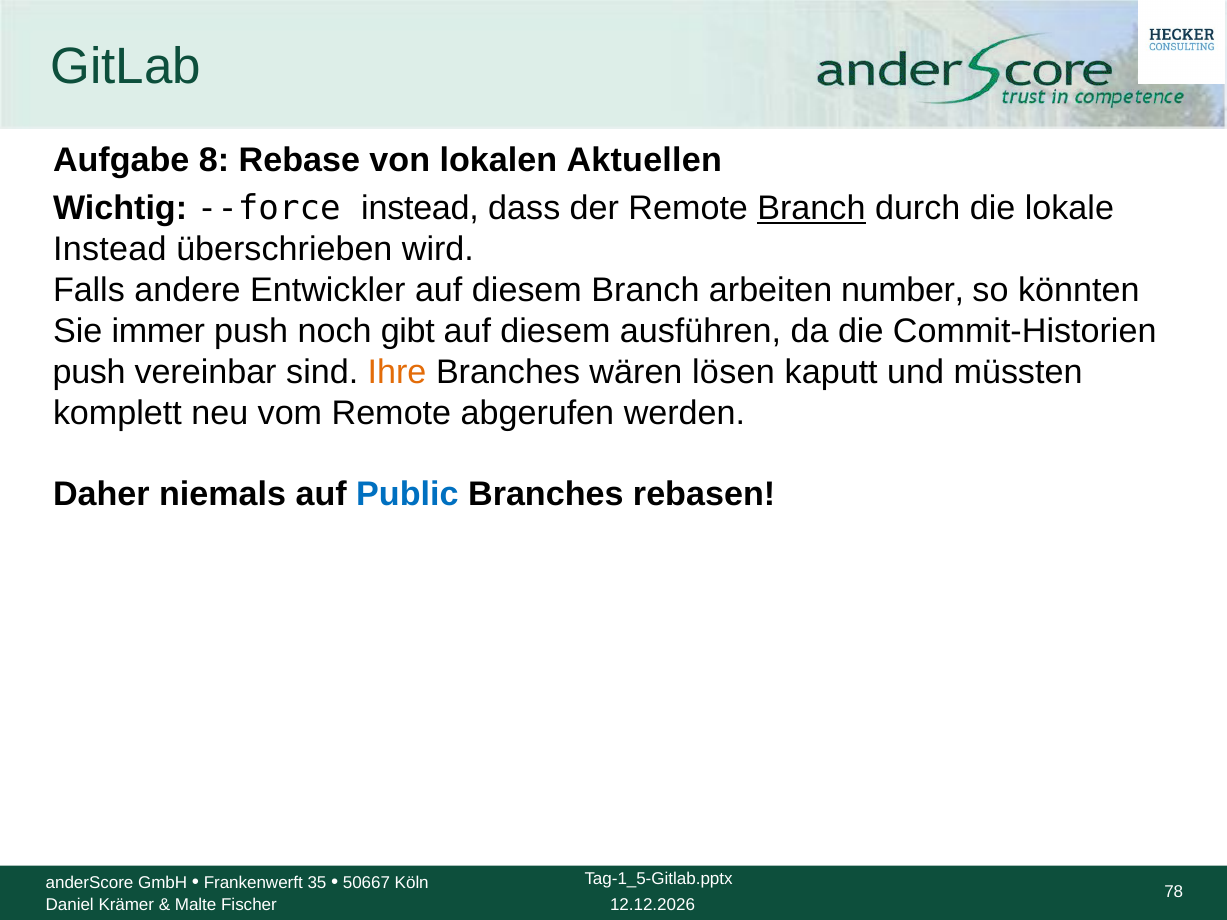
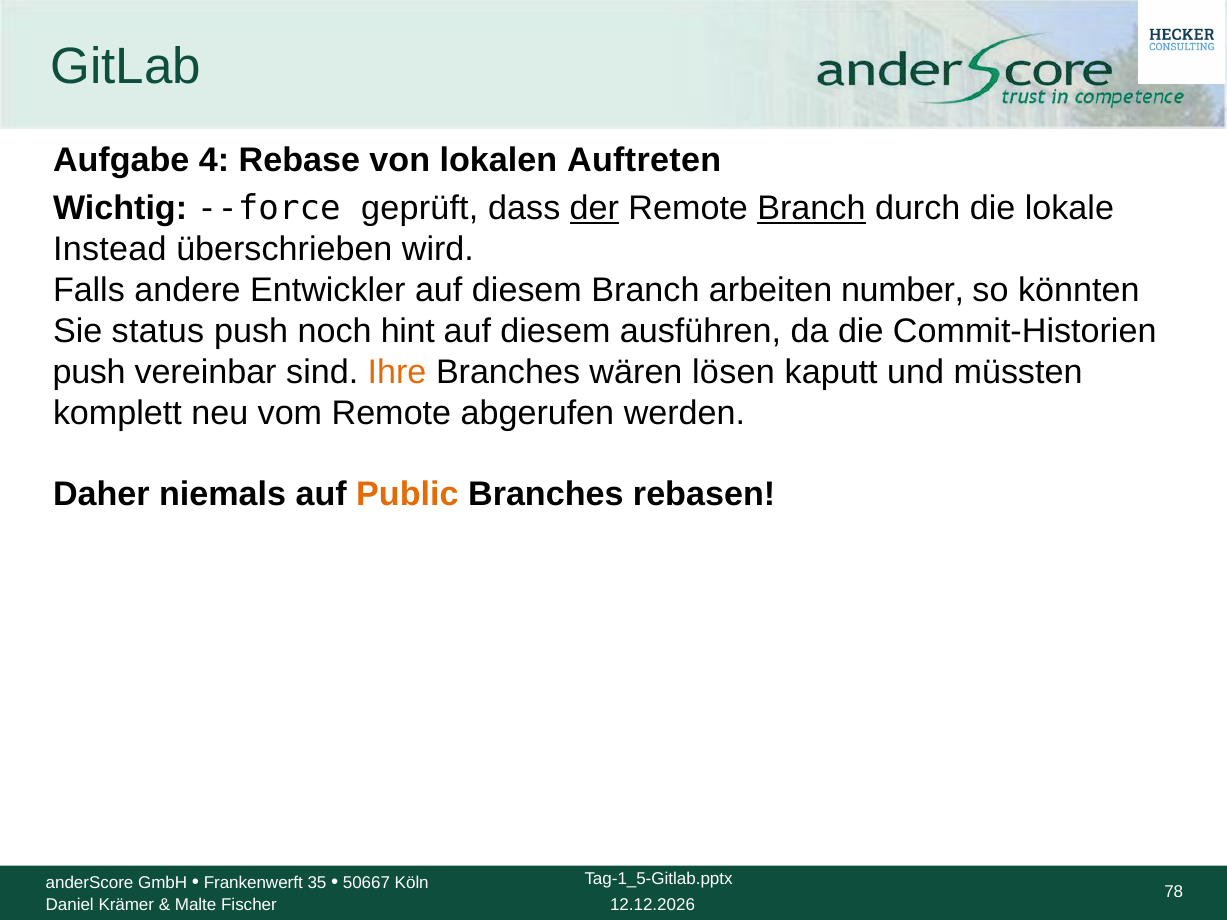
8: 8 -> 4 (214, 161)
Aktuellen: Aktuellen -> Auftreten (644, 161)
--force instead: instead -> geprüft (420, 208)
der underline: none -> present (594, 208)
immer: immer -> status (158, 331)
gibt: gibt -> hint (408, 331)
Public colour: blue -> orange (407, 495)
